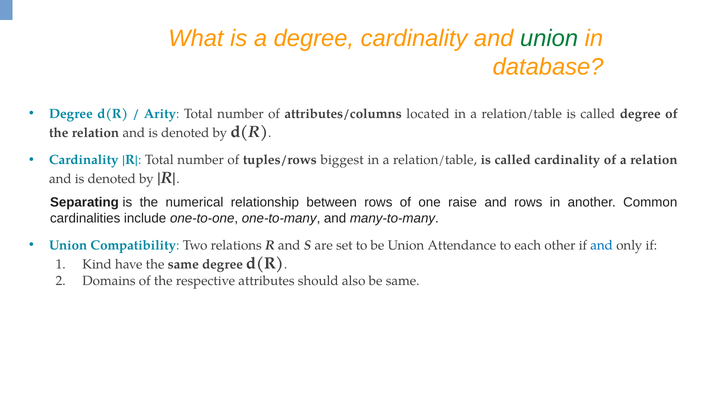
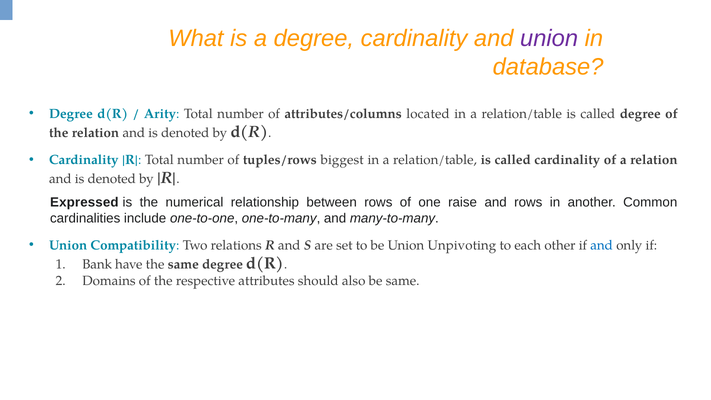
union colour: green -> purple (549, 39)
Separating: Separating -> Expressed (84, 202)
Attendance: Attendance -> Unpivoting (462, 245)
Kind: Kind -> Bank (97, 264)
